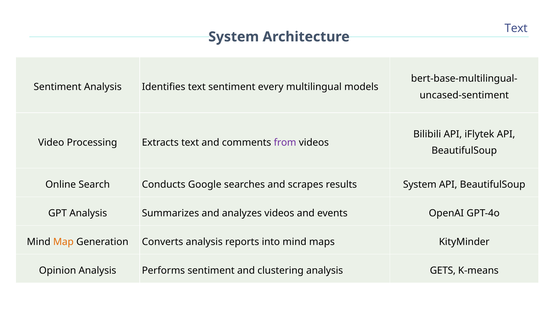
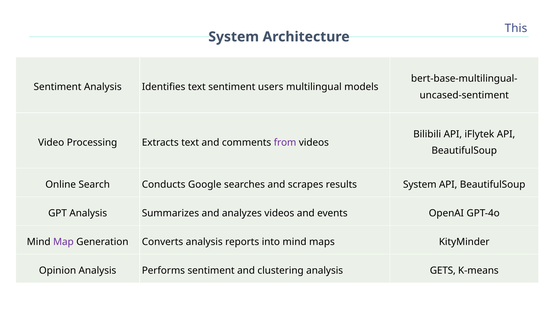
Text: Text -> This (516, 28)
every: every -> users (271, 87)
Map colour: orange -> purple (63, 242)
